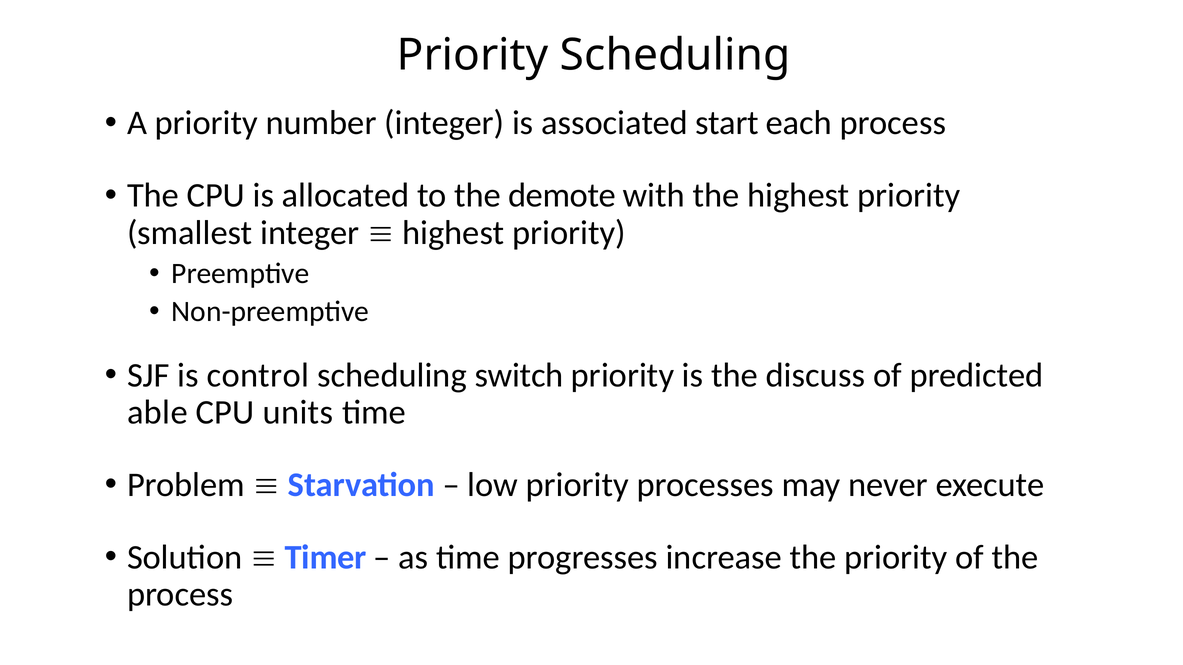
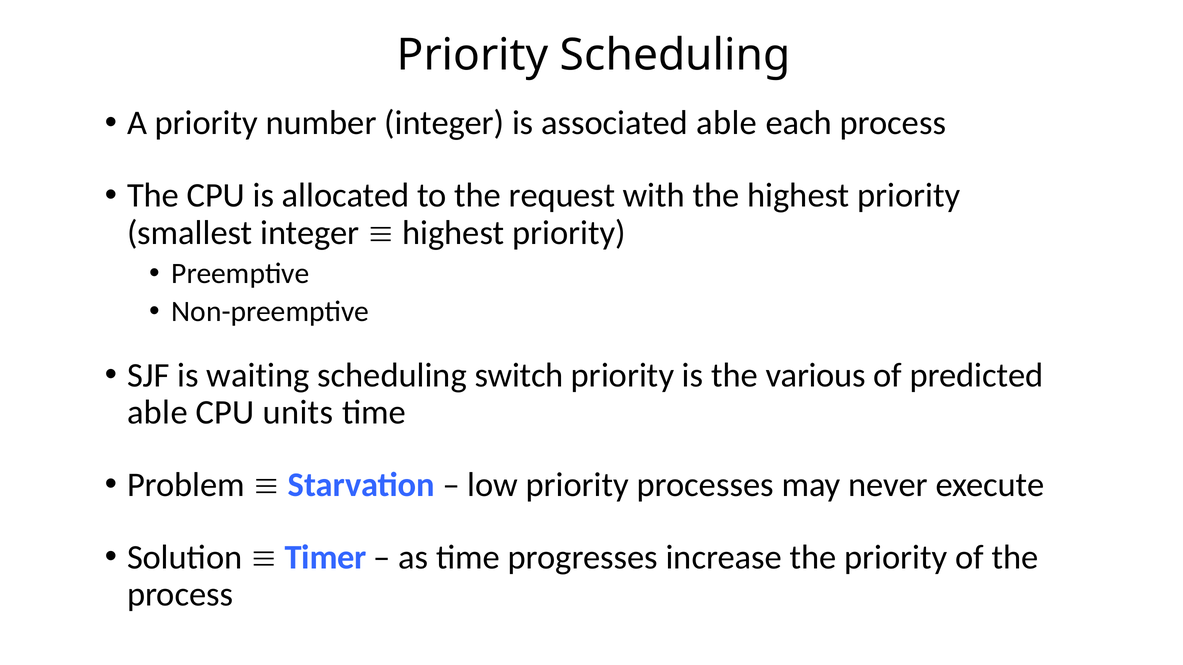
associated start: start -> able (727, 123)
demote: demote -> request (562, 196)
control: control -> waiting (258, 375)
discuss: discuss -> various (816, 375)
